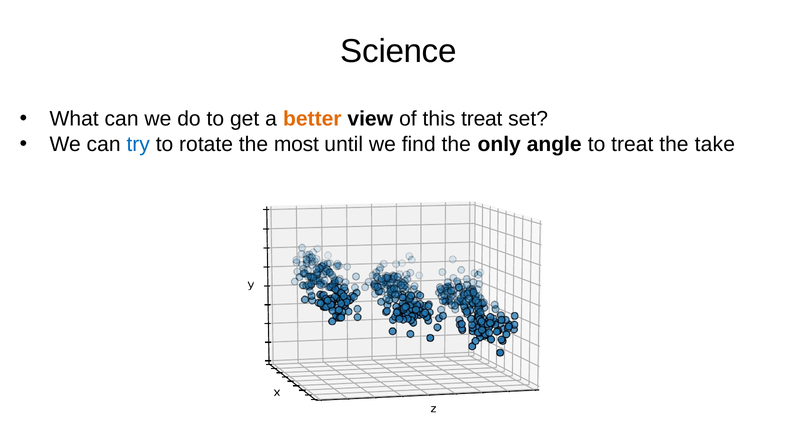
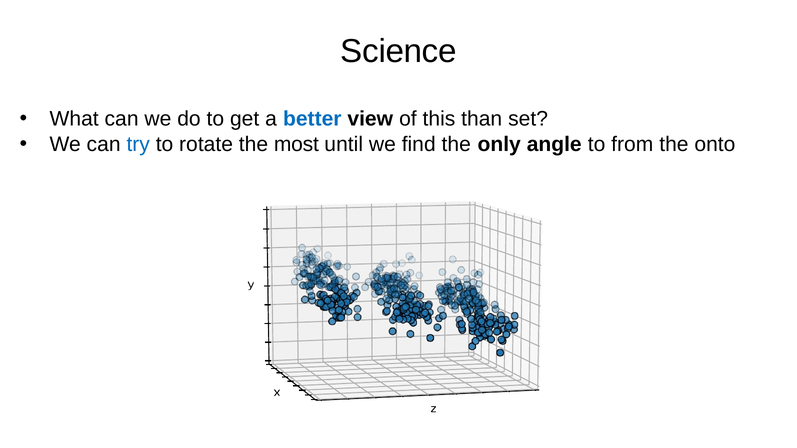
better colour: orange -> blue (312, 119)
this treat: treat -> than (482, 119)
to treat: treat -> from (632, 144)
take: take -> onto (715, 144)
